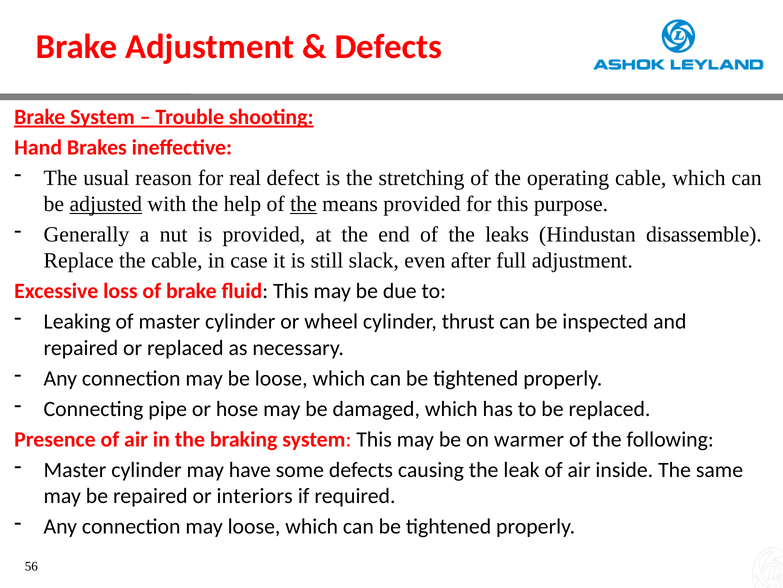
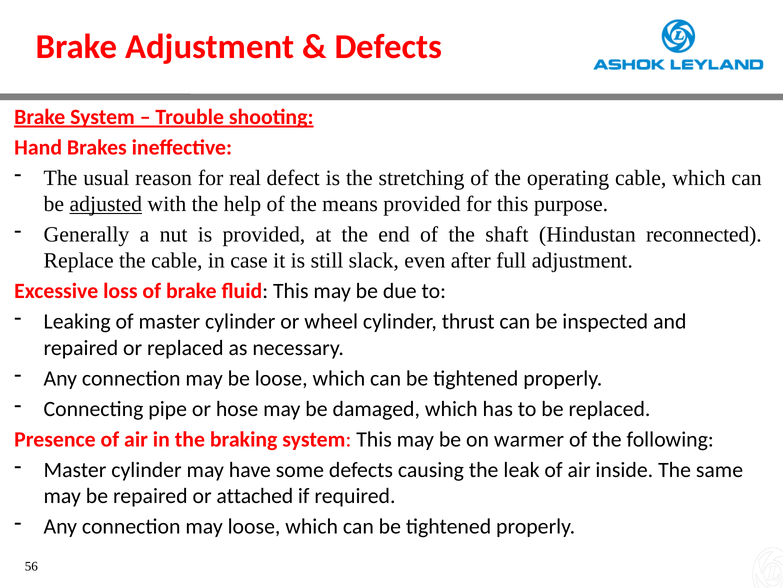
the underline: present -> none (303, 204)
leaks: leaks -> shaft (507, 234)
disassemble: disassemble -> reconnected (704, 234)
interiors: interiors -> attached (255, 495)
